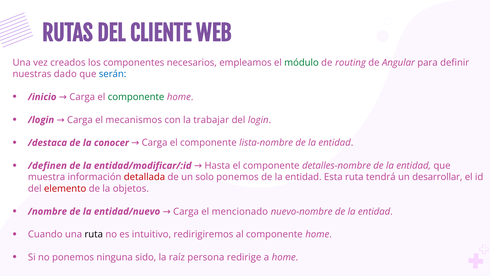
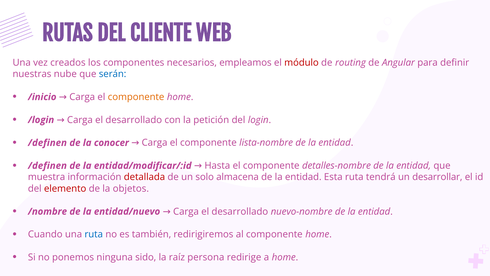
módulo colour: green -> red (301, 63)
dado: dado -> nube (65, 74)
componente colour: green -> orange (136, 97)
/login Carga el mecanismos: mecanismos -> desarrollado (134, 120)
trabajar: trabajar -> petición (211, 120)
/destaca: /destaca -> /definen (47, 143)
solo ponemos: ponemos -> almacena (238, 177)
entidad/nuevo Carga el mencionado: mencionado -> desarrollado (240, 211)
ruta colour: black -> blue (94, 234)
intuitivo: intuitivo -> también (152, 234)
